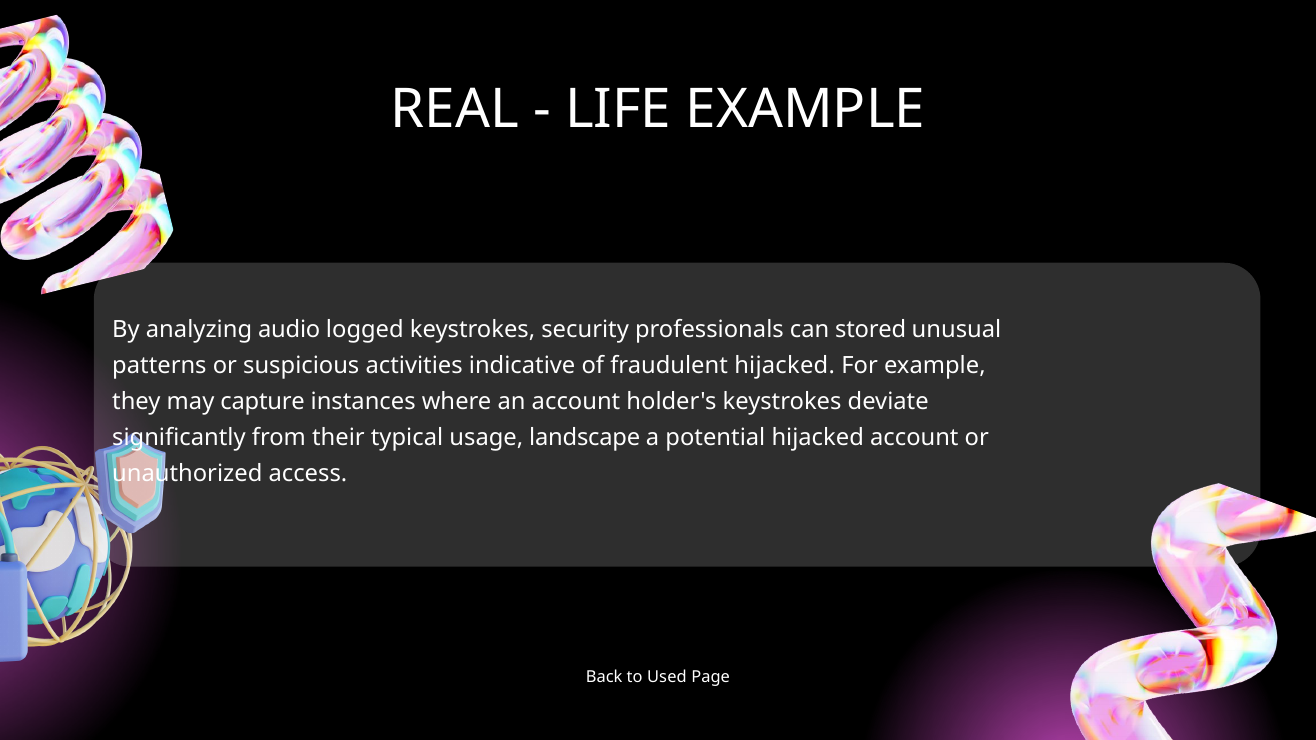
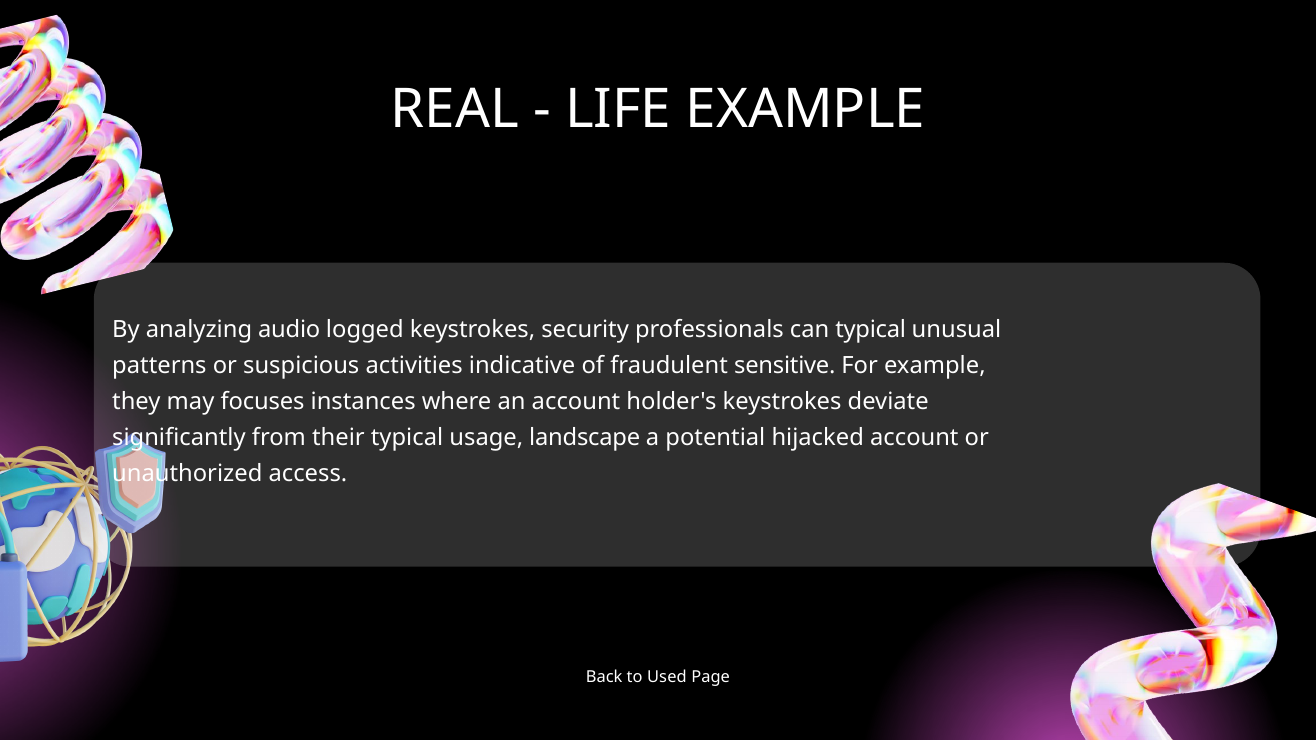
can stored: stored -> typical (871, 330)
fraudulent hijacked: hijacked -> sensitive (785, 366)
capture: capture -> focuses (263, 402)
